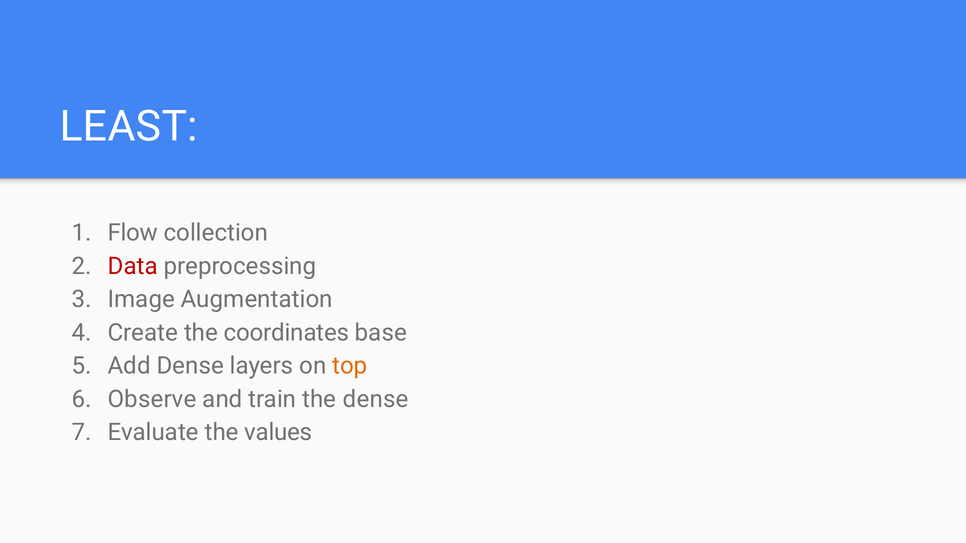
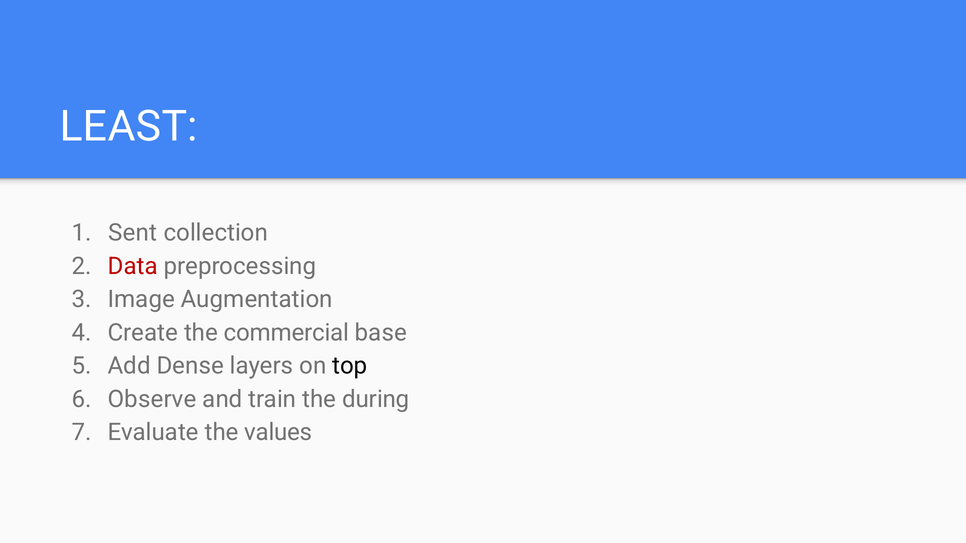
Flow: Flow -> Sent (133, 233)
coordinates: coordinates -> commercial (287, 333)
top colour: orange -> black (350, 366)
the dense: dense -> during (376, 400)
